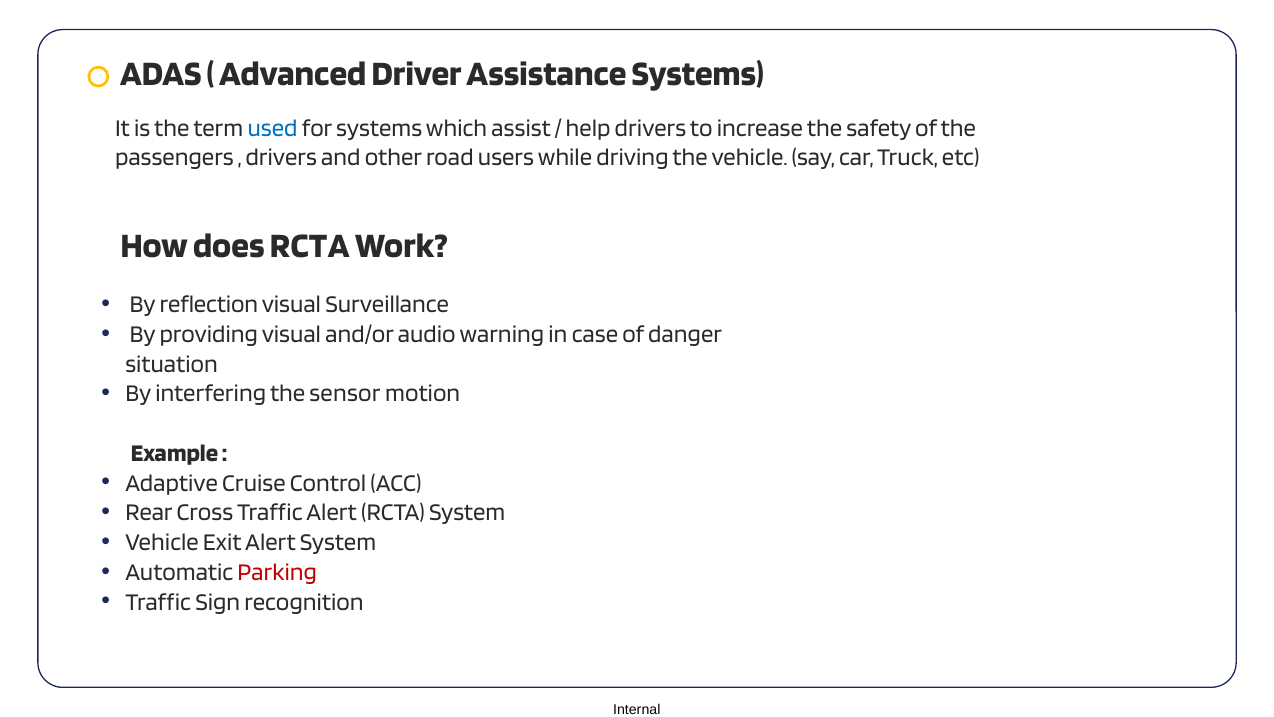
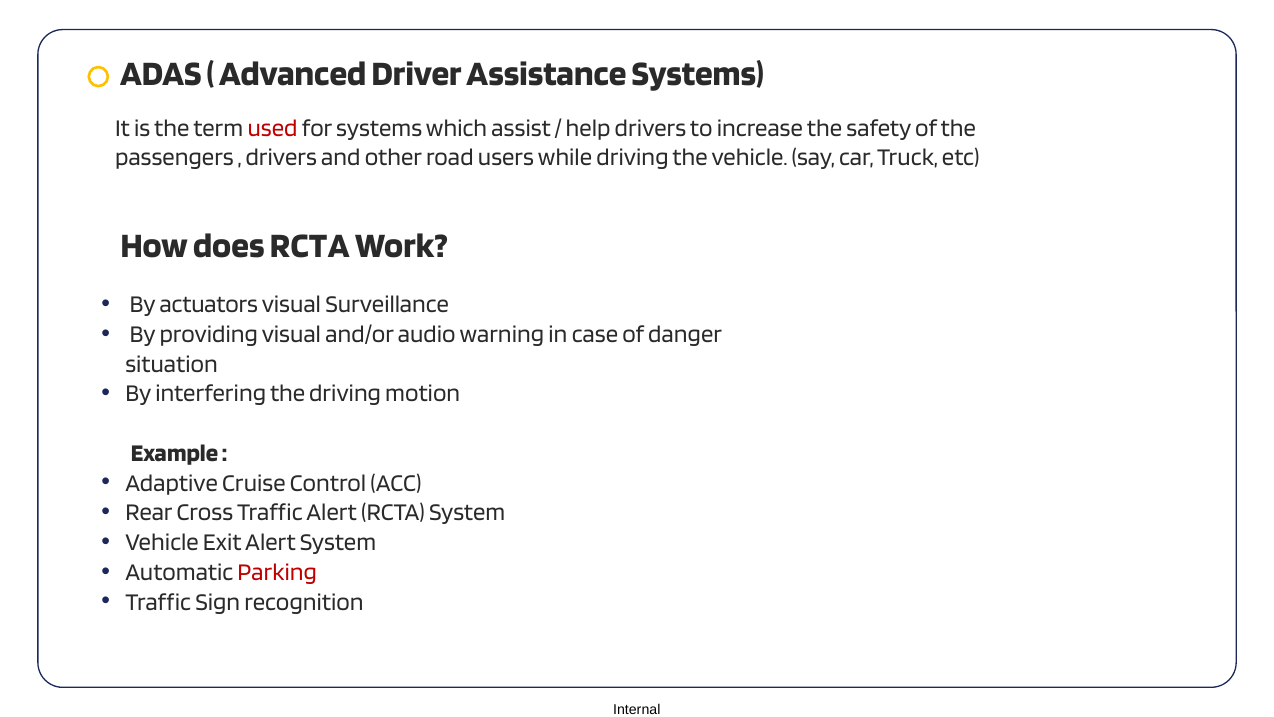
used colour: blue -> red (273, 128)
reflection: reflection -> actuators (209, 304)
the sensor: sensor -> driving (345, 394)
